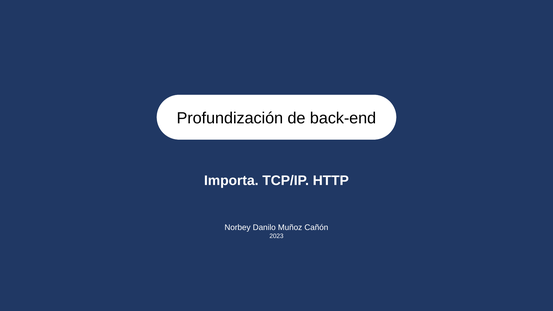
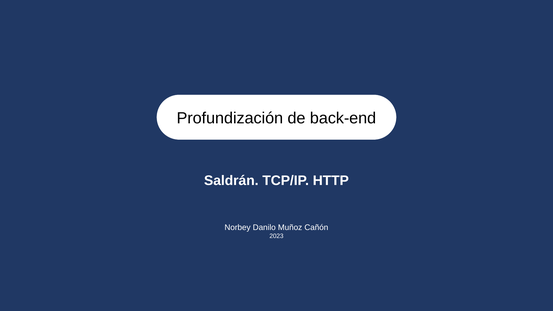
Importa: Importa -> Saldrán (231, 181)
